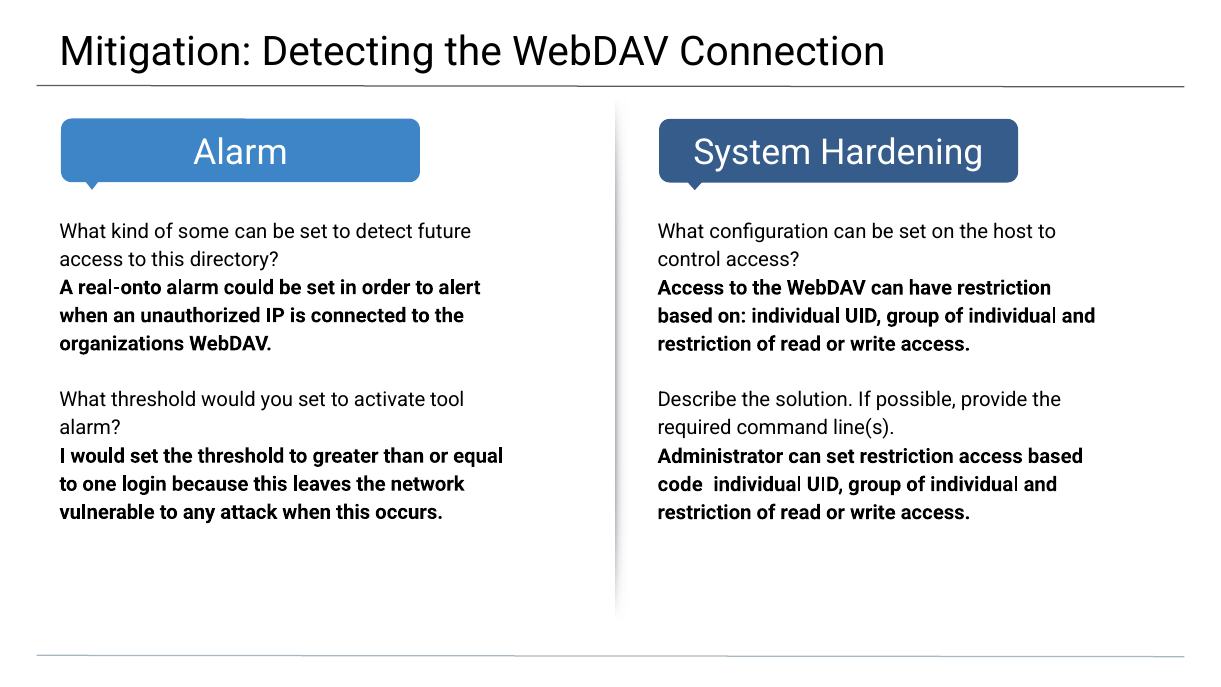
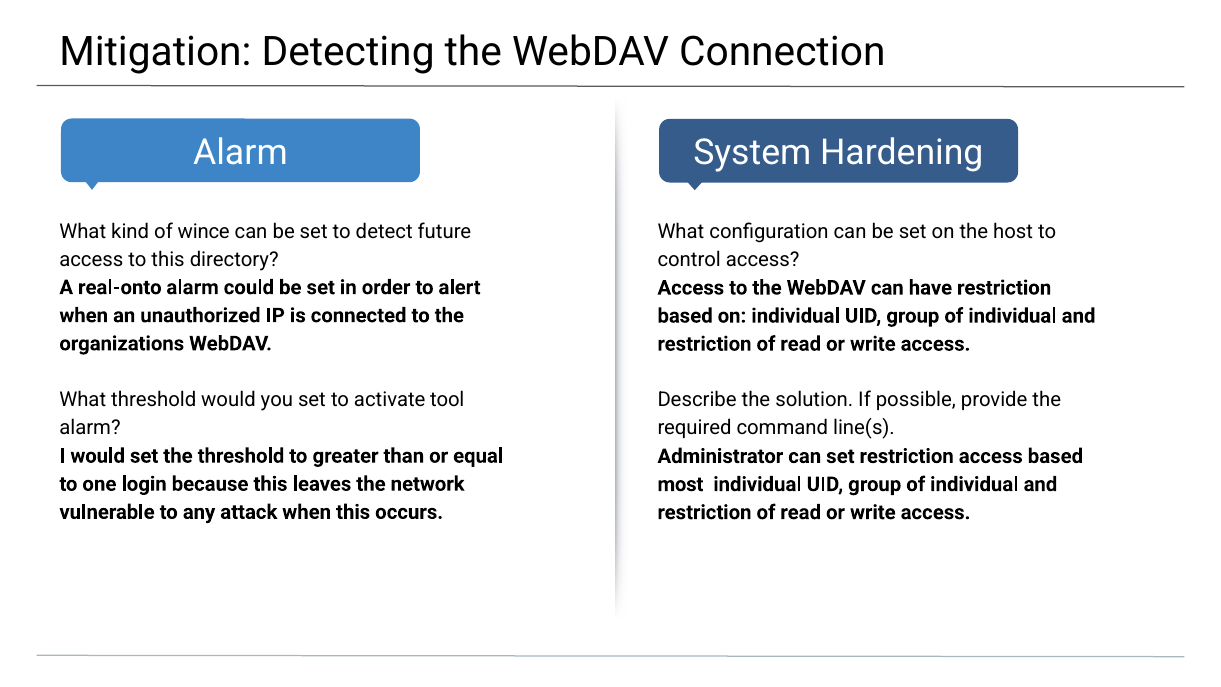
some: some -> wince (204, 231)
code: code -> most (680, 484)
